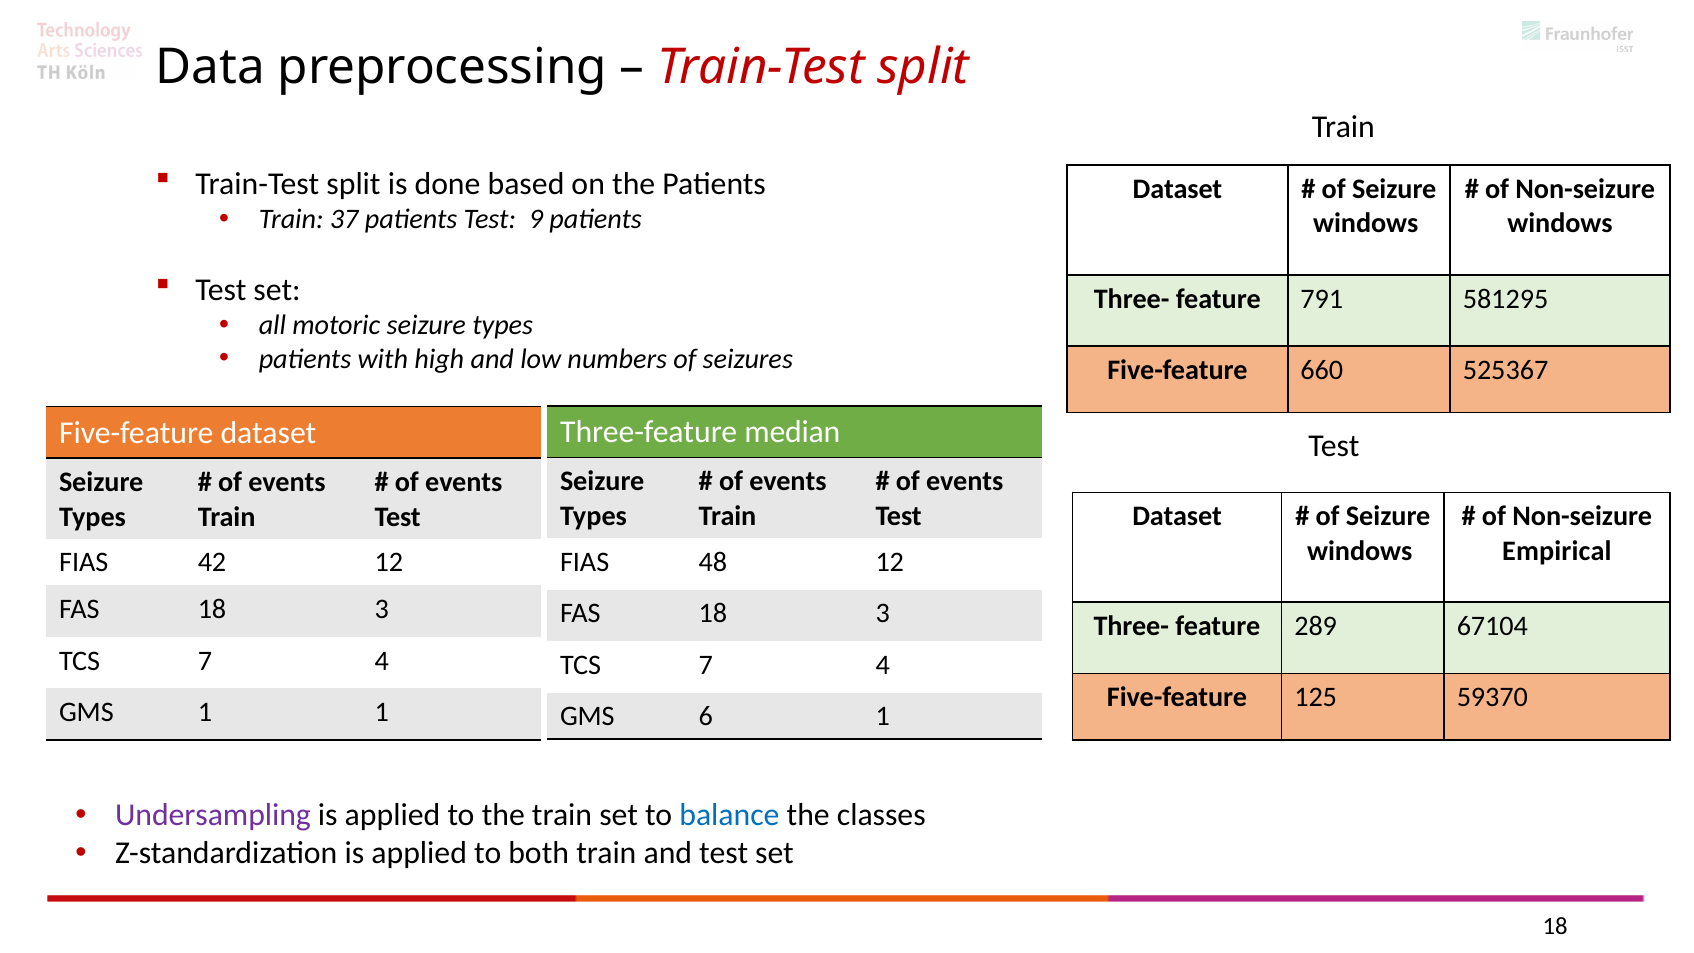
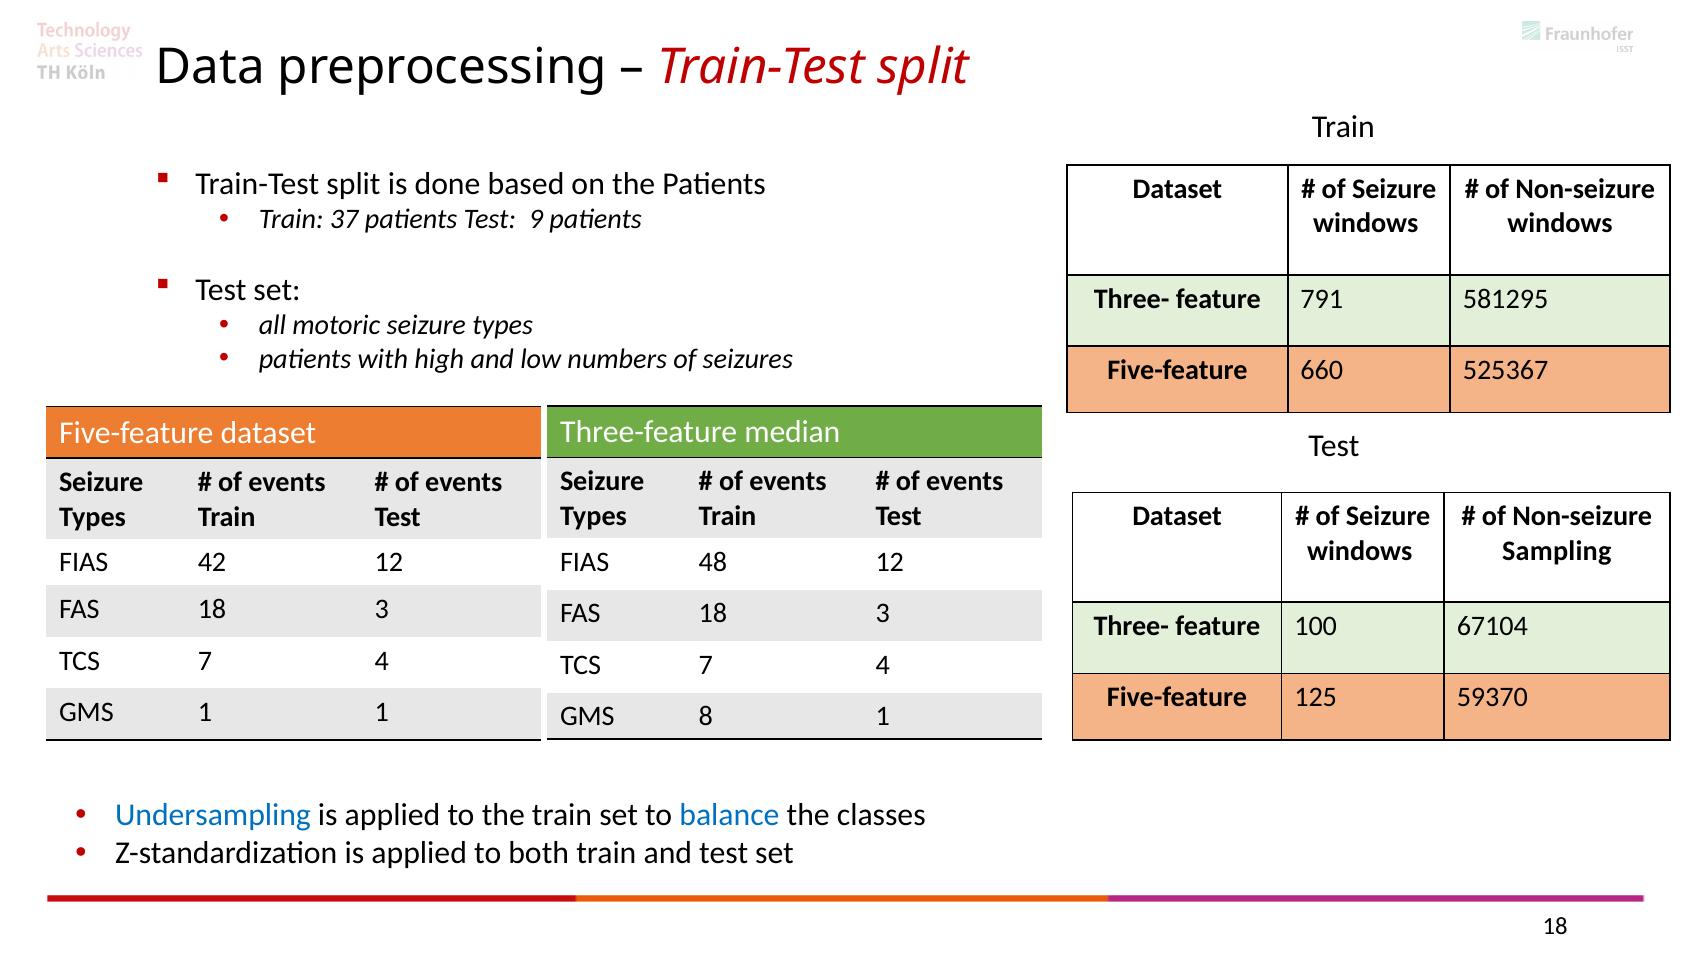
Empirical: Empirical -> Sampling (1557, 551)
289: 289 -> 100 (1316, 626)
6: 6 -> 8 (706, 716)
Undersampling colour: purple -> blue (213, 815)
